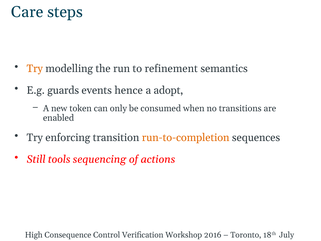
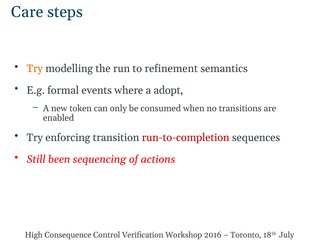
guards: guards -> formal (63, 90)
hence: hence -> where (129, 90)
run-to-completion colour: orange -> red (186, 137)
tools: tools -> been (59, 159)
